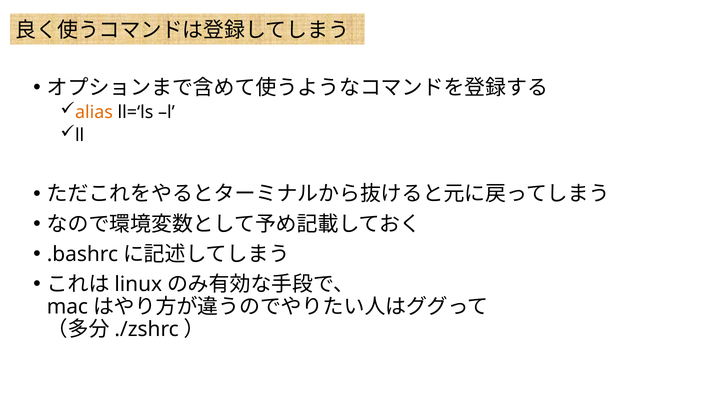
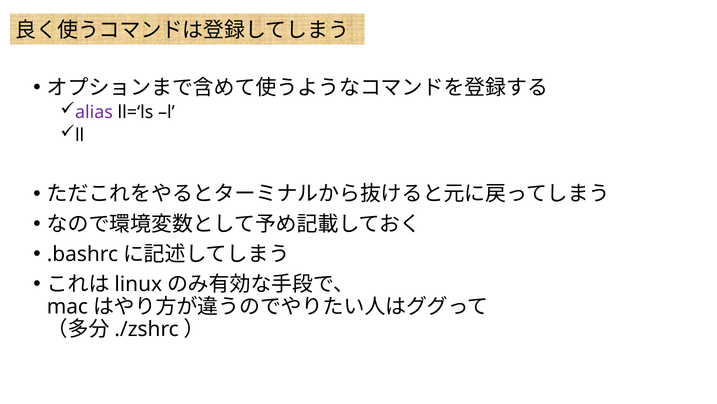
alias colour: orange -> purple (94, 112)
